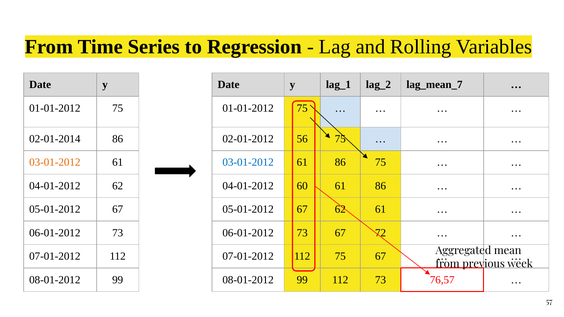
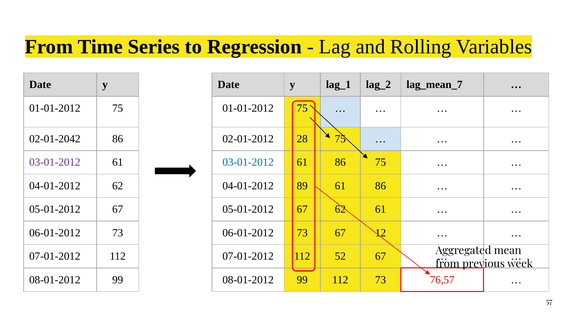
02-01-2014: 02-01-2014 -> 02-01-2042 (55, 139)
56: 56 -> 28 (302, 139)
03-01-2012 colour: orange -> purple (55, 163)
60: 60 -> 89 (302, 186)
72: 72 -> 12 (381, 233)
112 75: 75 -> 52 (340, 256)
